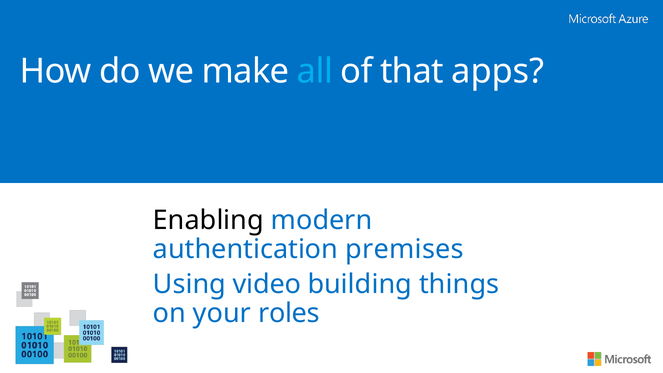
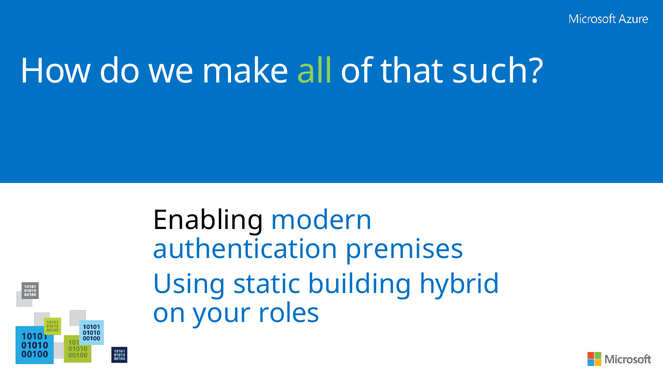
all colour: light blue -> light green (315, 71)
apps: apps -> such (498, 71)
video: video -> static (267, 284)
things: things -> hybrid (459, 284)
